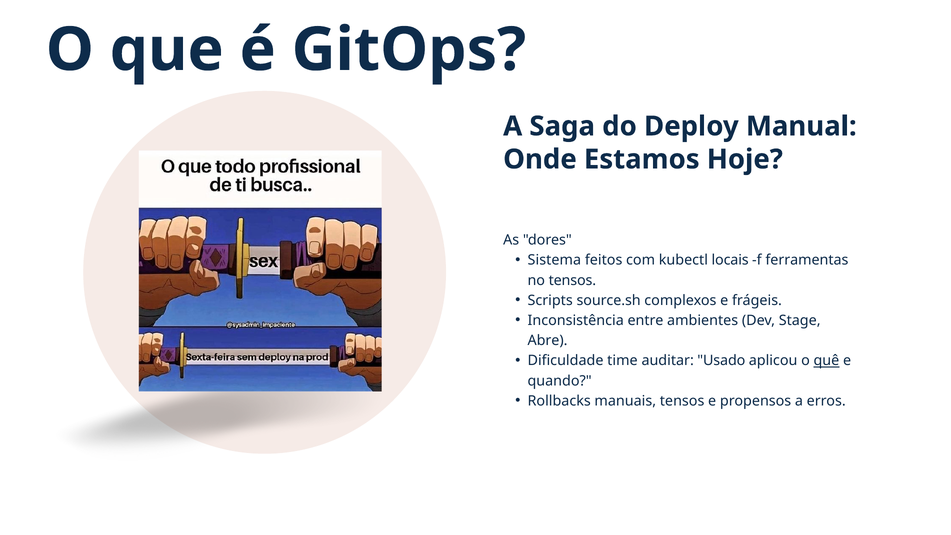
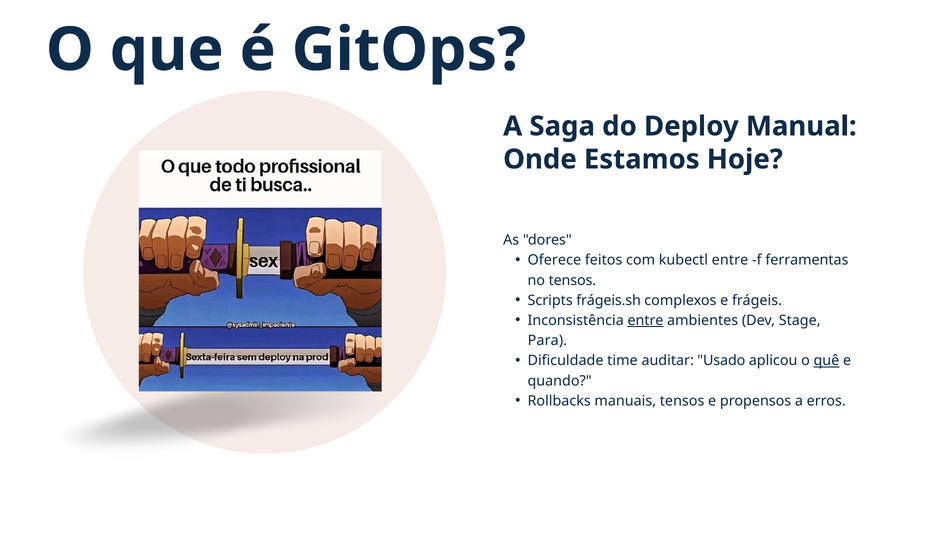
Sistema: Sistema -> Oferece (554, 260)
kubectl locais: locais -> entre (730, 260)
source.sh: source.sh -> frágeis.sh (609, 300)
entre underline: none -> present (646, 320)
Abre: Abre -> Para (547, 341)
